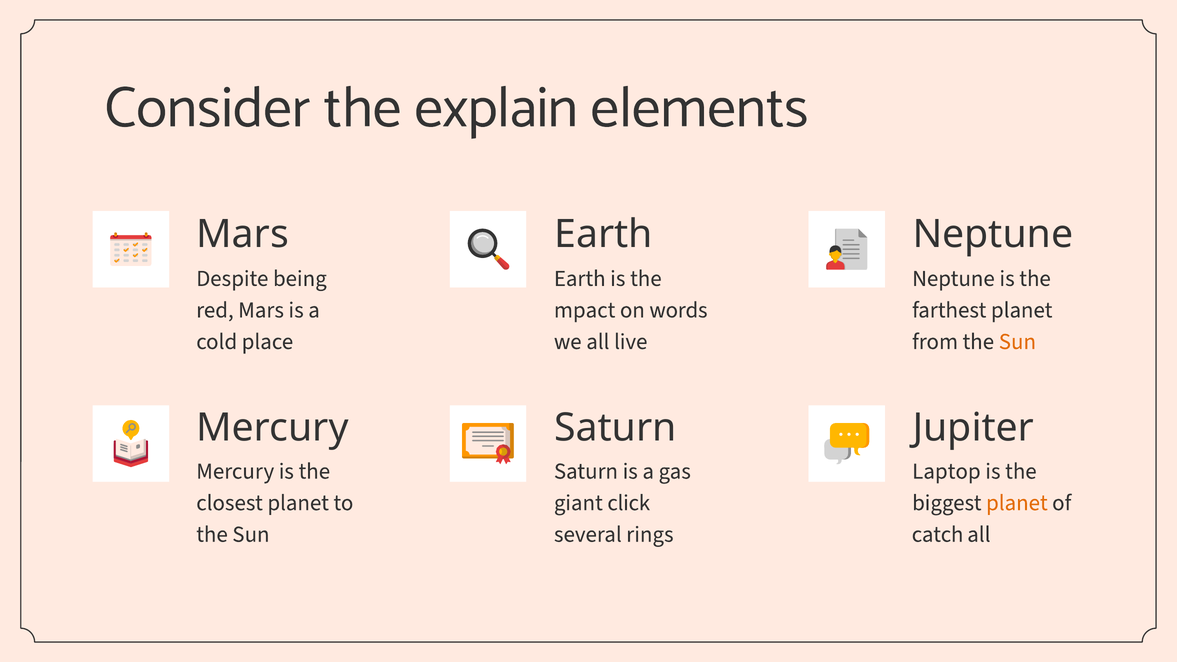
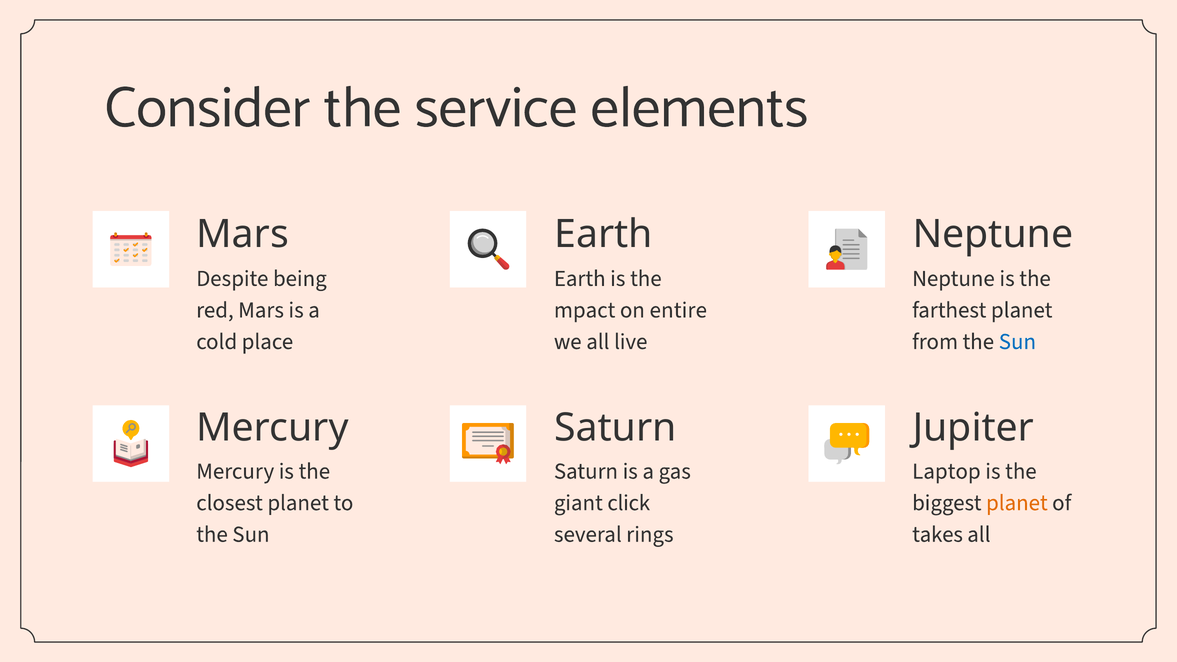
explain: explain -> service (496, 107)
words: words -> entire (678, 310)
Sun colour: orange -> blue (1017, 342)
catch: catch -> takes (938, 534)
